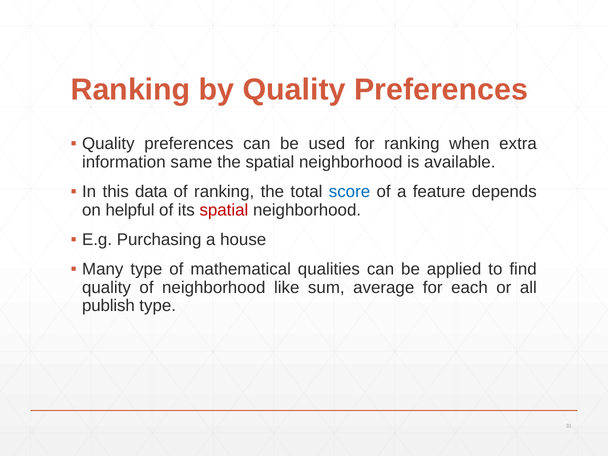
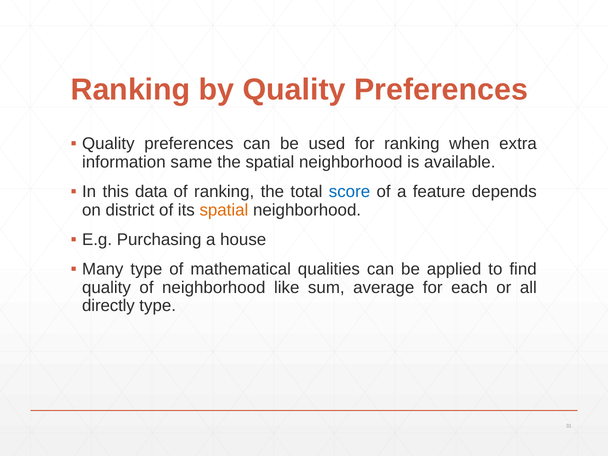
helpful: helpful -> district (130, 210)
spatial colour: red -> orange (224, 210)
publish: publish -> directly (108, 306)
